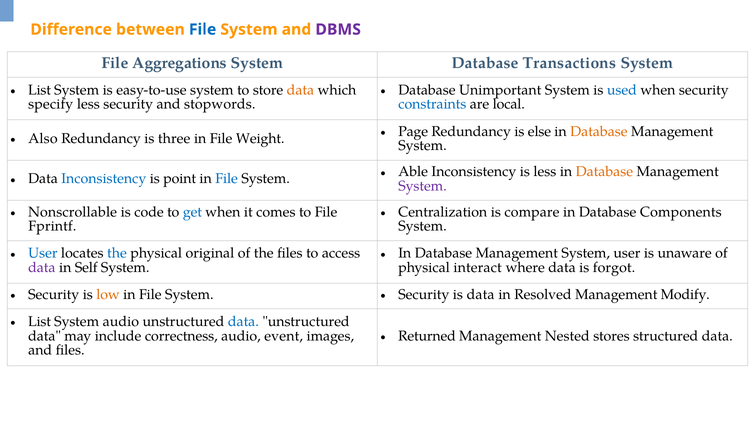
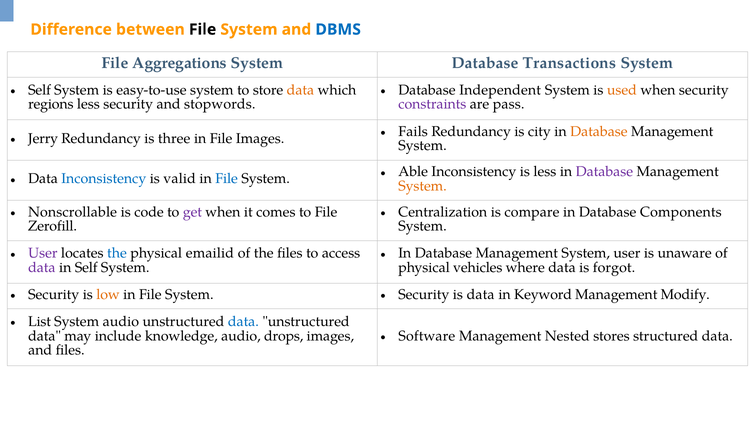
File colour: blue -> black (203, 29)
DBMS colour: purple -> blue (338, 29)
List: List -> Self (40, 90)
Unimportant: Unimportant -> Independent (500, 90)
used colour: blue -> orange (622, 90)
specify: specify -> regions (51, 104)
constraints colour: blue -> purple (432, 104)
local: local -> pass (509, 104)
Page: Page -> Fails (413, 131)
else: else -> city (539, 131)
Also: Also -> Jerry (43, 138)
File Weight: Weight -> Images (260, 138)
Database colour: orange -> purple (604, 172)
point: point -> valid (180, 179)
System colour: purple -> orange (423, 186)
get colour: blue -> purple (192, 212)
Fprintf: Fprintf -> Zerofill (52, 226)
User colour: blue -> purple (43, 253)
original: original -> emailid (210, 253)
interact: interact -> vehicles (478, 267)
Resolved: Resolved -> Keyword (543, 294)
Returned: Returned -> Software (427, 336)
correctness: correctness -> knowledge (181, 336)
event: event -> drops (284, 336)
